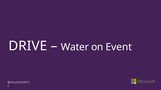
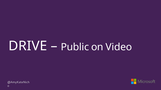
Water: Water -> Public (75, 47)
Event: Event -> Video (119, 47)
